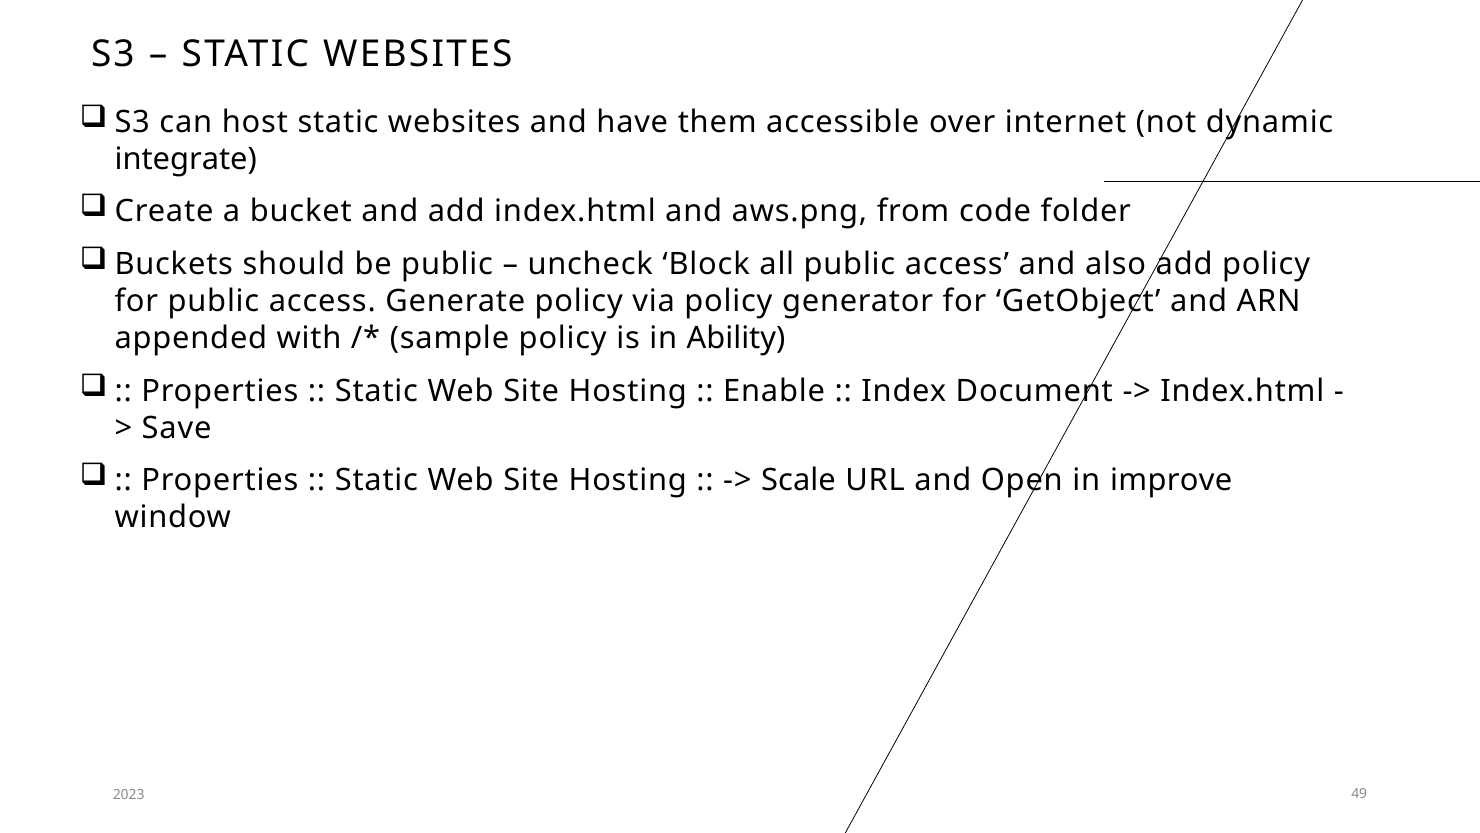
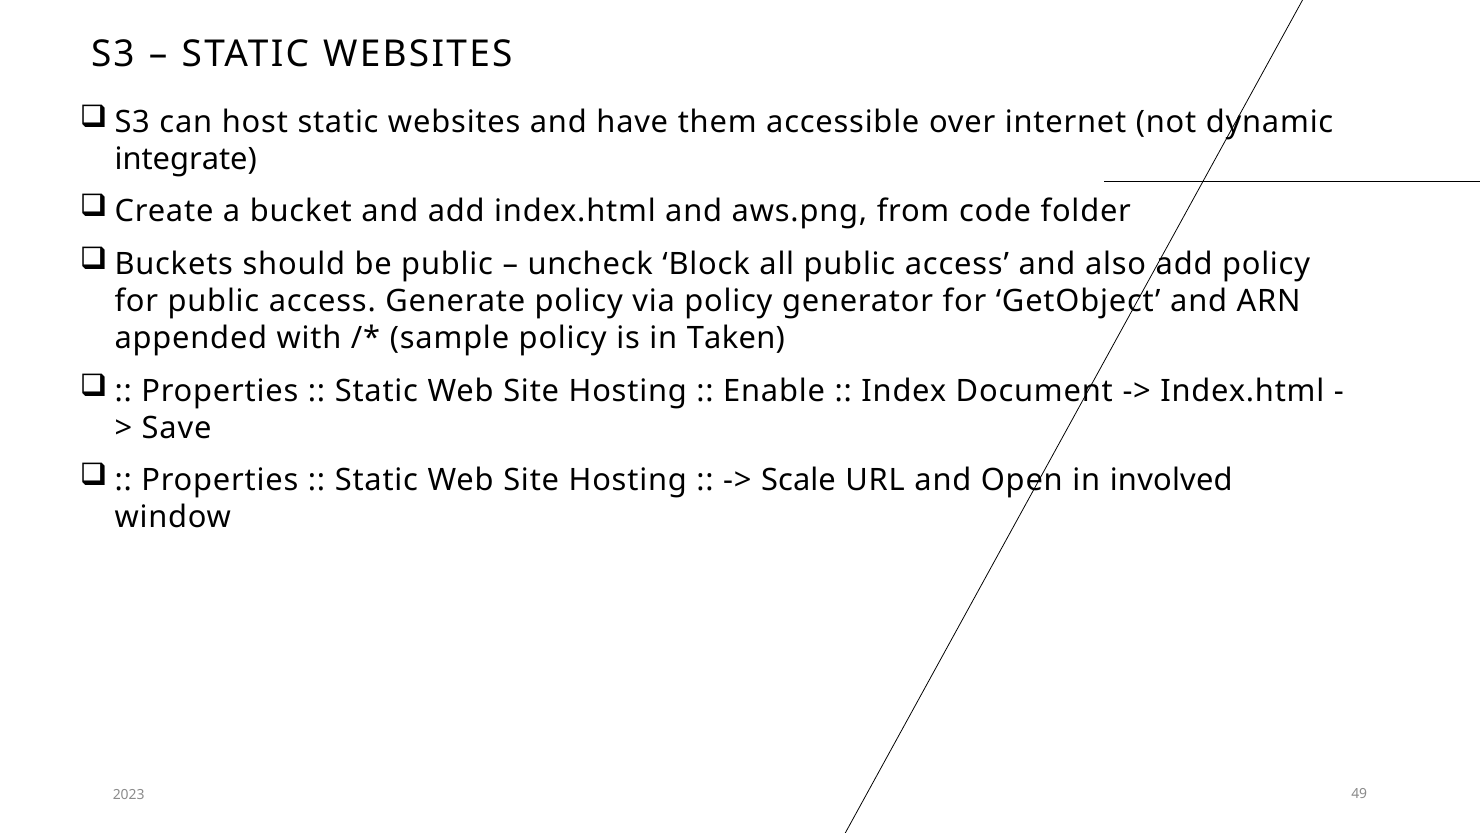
Ability: Ability -> Taken (736, 338)
improve: improve -> involved (1171, 480)
